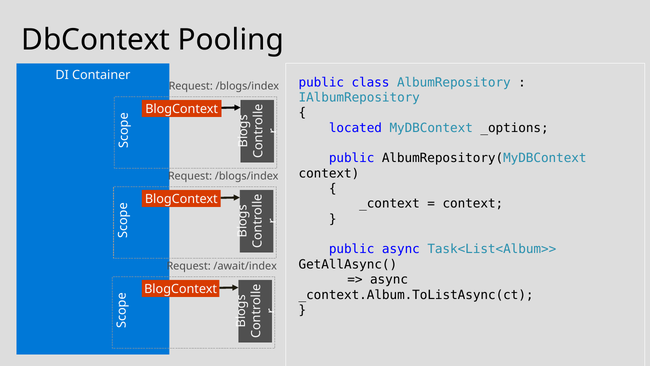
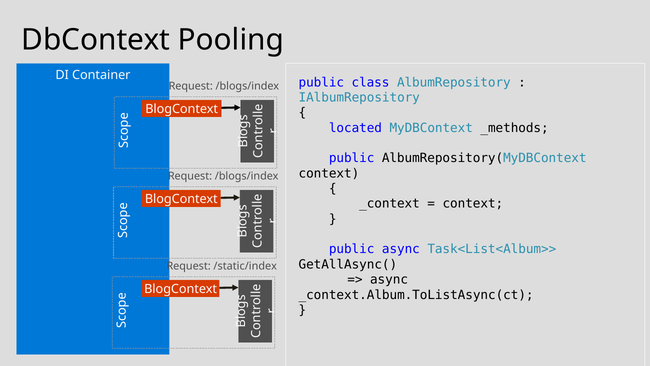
_options: _options -> _methods (515, 128)
/await/index: /await/index -> /static/index (245, 266)
